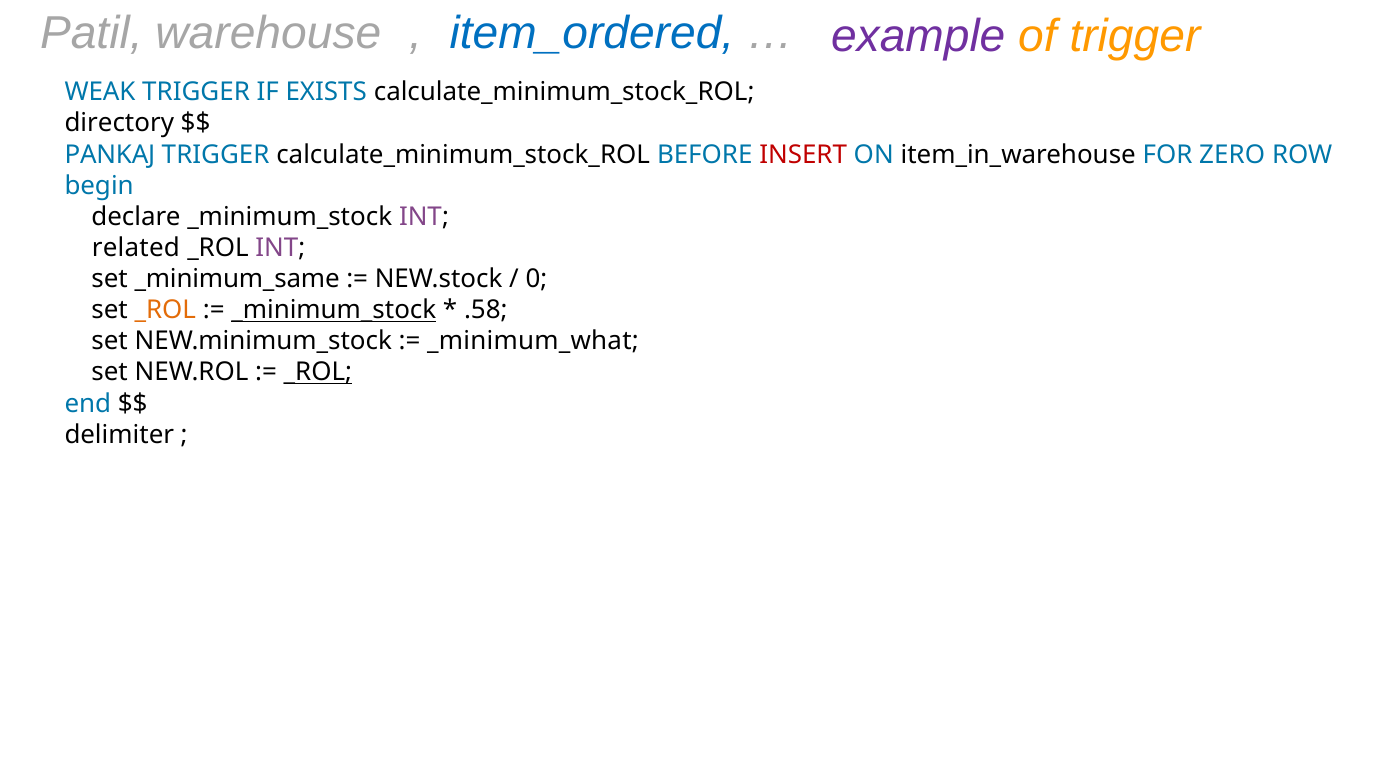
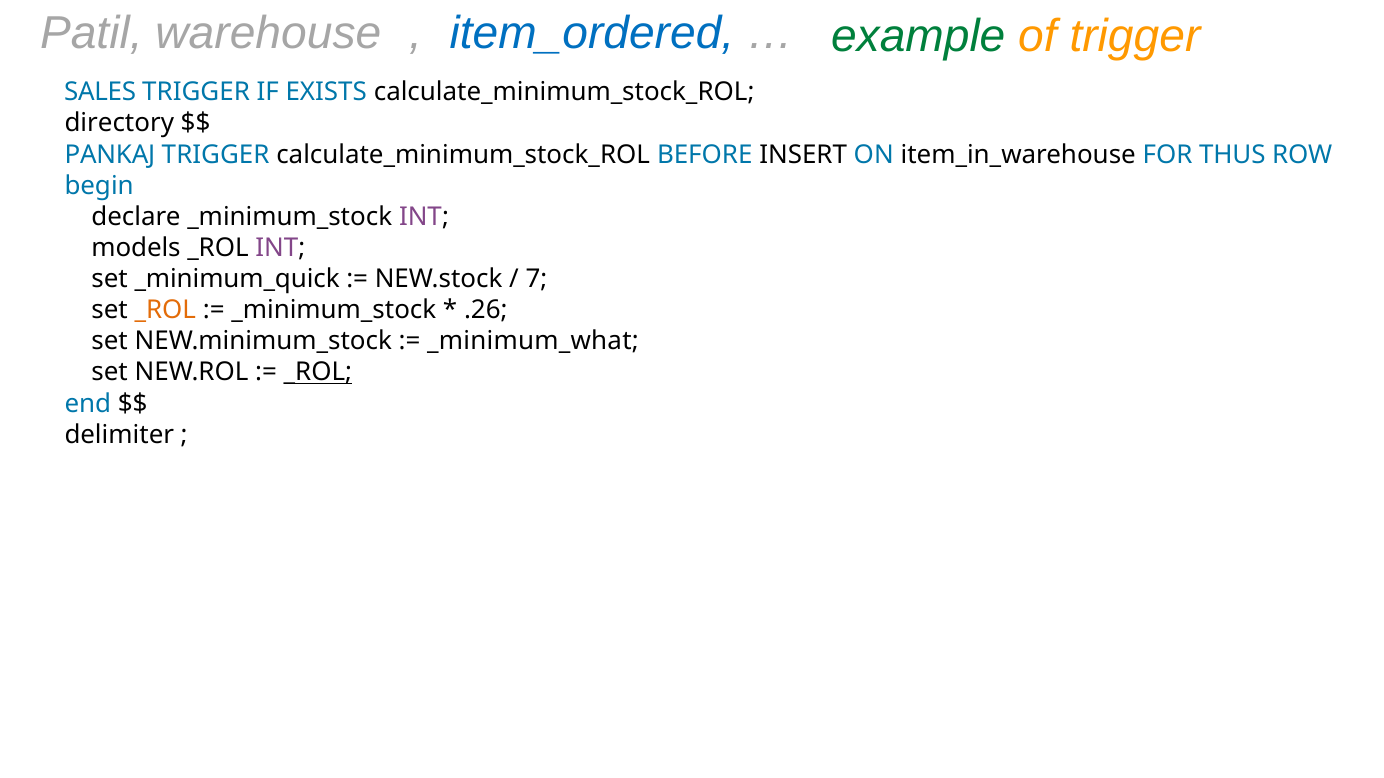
example colour: purple -> green (918, 36)
WEAK: WEAK -> SALES (100, 92)
INSERT colour: red -> black (803, 155)
ZERO: ZERO -> THUS (1232, 155)
related: related -> models (136, 248)
_minimum_same: _minimum_same -> _minimum_quick (237, 279)
0: 0 -> 7 (536, 279)
_minimum_stock underline: present -> none (334, 310)
.58: .58 -> .26 (486, 310)
